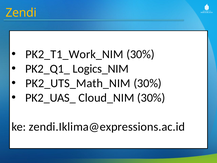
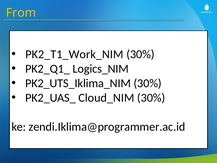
Zendi: Zendi -> From (21, 13)
PK2_UTS_Math_NIM: PK2_UTS_Math_NIM -> PK2_UTS_Iklima_NIM (78, 83)
zendi.Iklima@expressions.ac.id: zendi.Iklima@expressions.ac.id -> zendi.Iklima@programmer.ac.id (107, 127)
